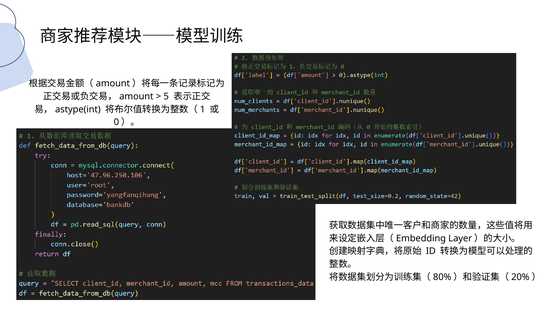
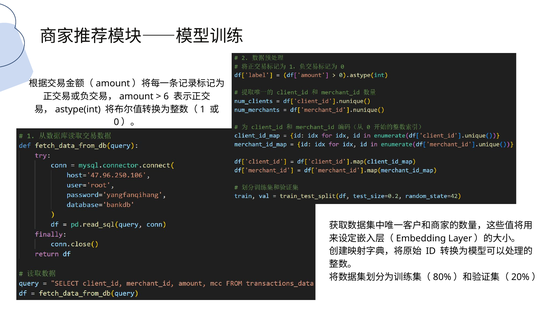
5: 5 -> 6 (166, 96)
